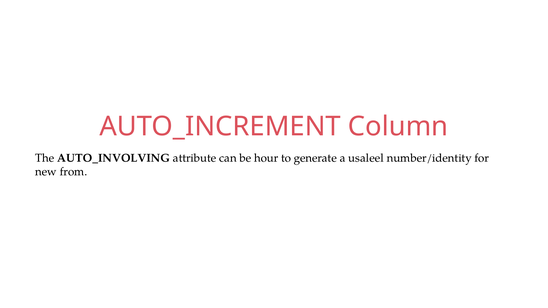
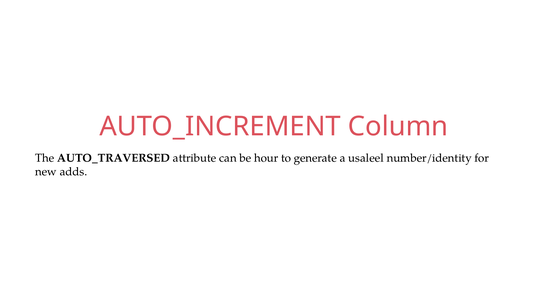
AUTO_INVOLVING: AUTO_INVOLVING -> AUTO_TRAVERSED (114, 158)
from: from -> adds (73, 172)
